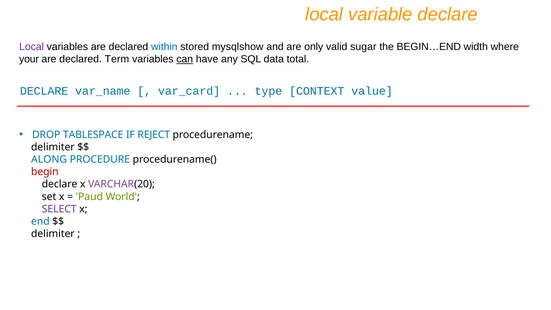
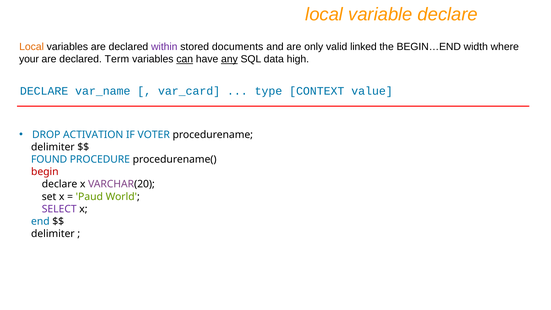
Local colour: purple -> orange (32, 47)
within colour: blue -> purple (164, 47)
mysqlshow: mysqlshow -> documents (238, 47)
sugar: sugar -> linked (363, 47)
any underline: none -> present (229, 59)
total: total -> high (298, 59)
TABLESPACE: TABLESPACE -> ACTIVATION (93, 135)
REJECT: REJECT -> VOTER (154, 135)
ALONG: ALONG -> FOUND (49, 159)
